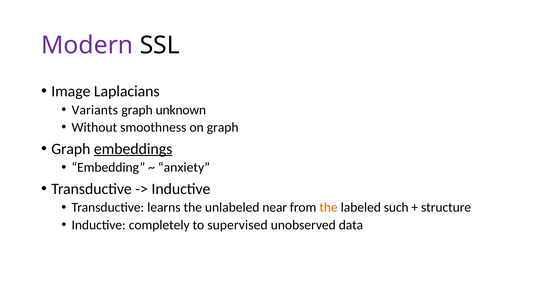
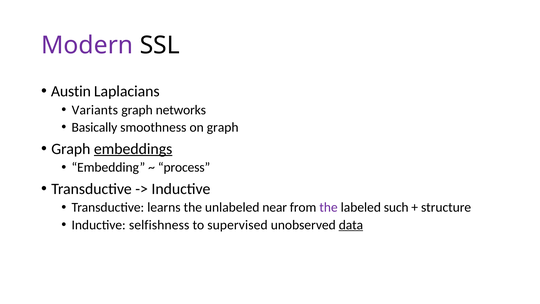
Image: Image -> Austin (71, 91)
unknown: unknown -> networks (181, 110)
Without: Without -> Basically (94, 127)
anxiety: anxiety -> process (184, 167)
the colour: orange -> purple (328, 207)
completely: completely -> selfishness (159, 225)
data underline: none -> present (351, 225)
